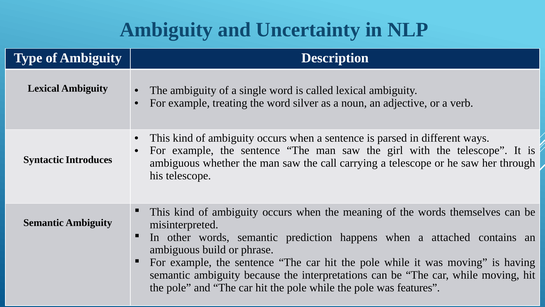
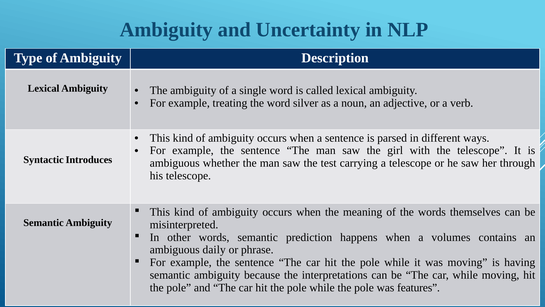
call: call -> test (329, 163)
attached: attached -> volumes (451, 237)
build: build -> daily (214, 250)
